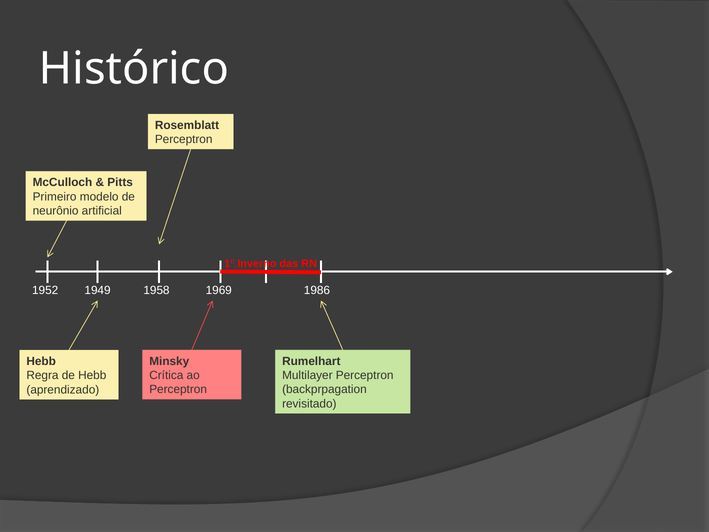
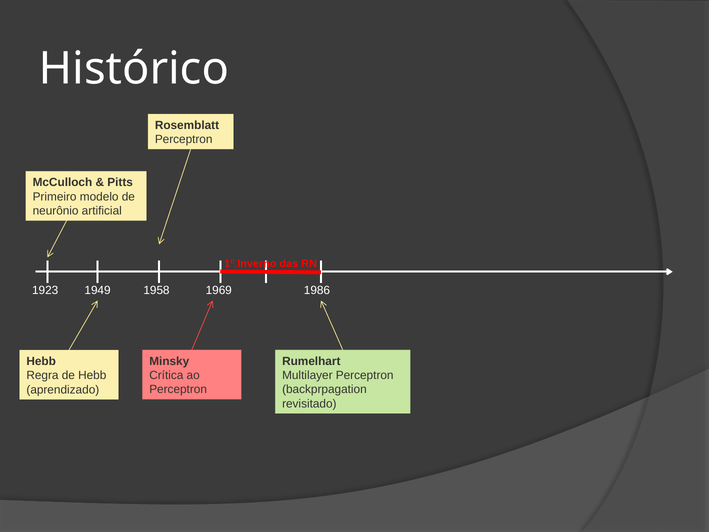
1952: 1952 -> 1923 (45, 290)
